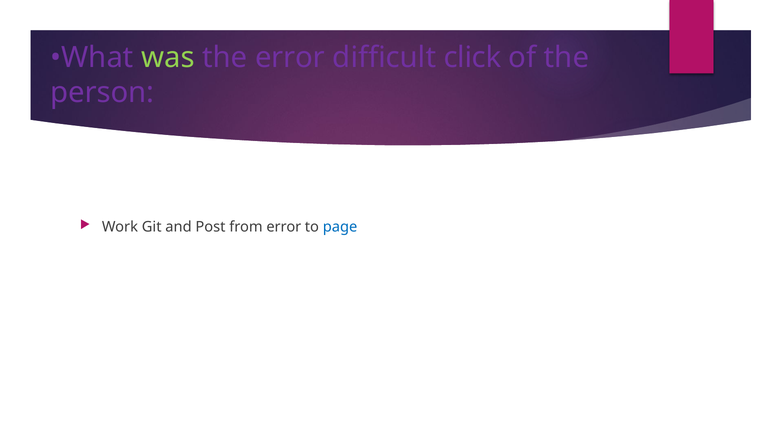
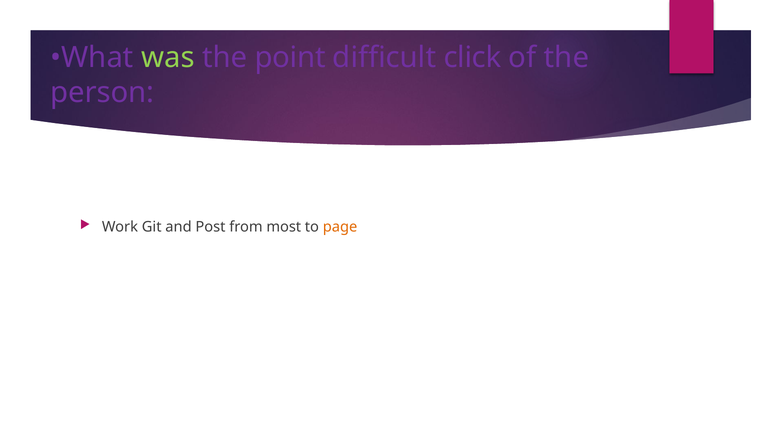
the error: error -> point (290, 57)
from error: error -> most (284, 227)
page colour: blue -> orange (340, 227)
